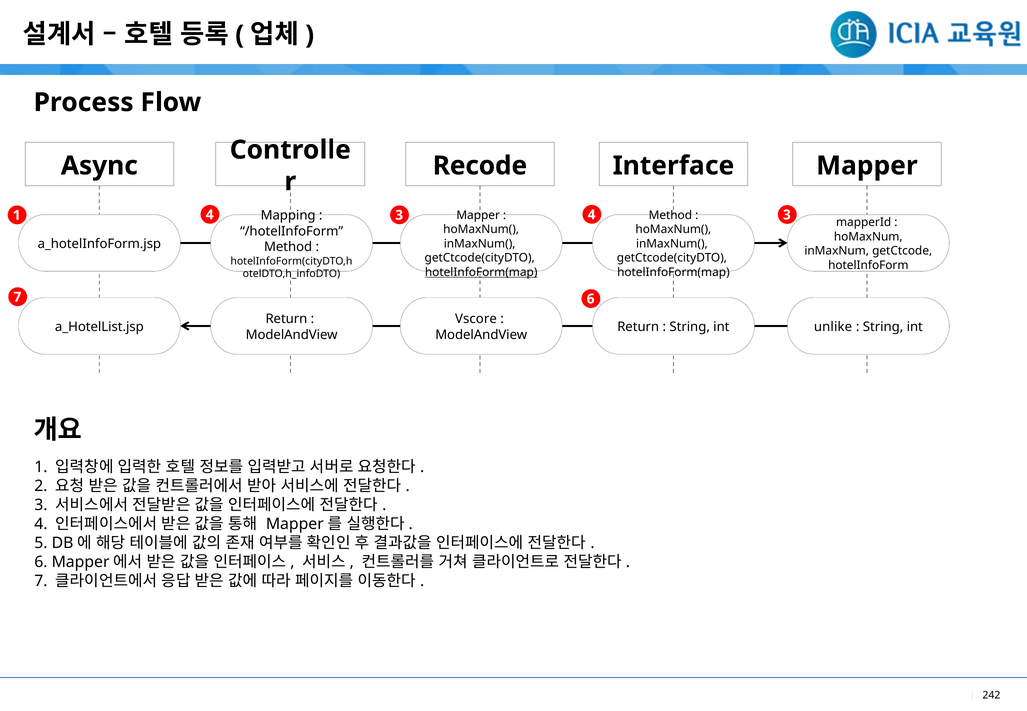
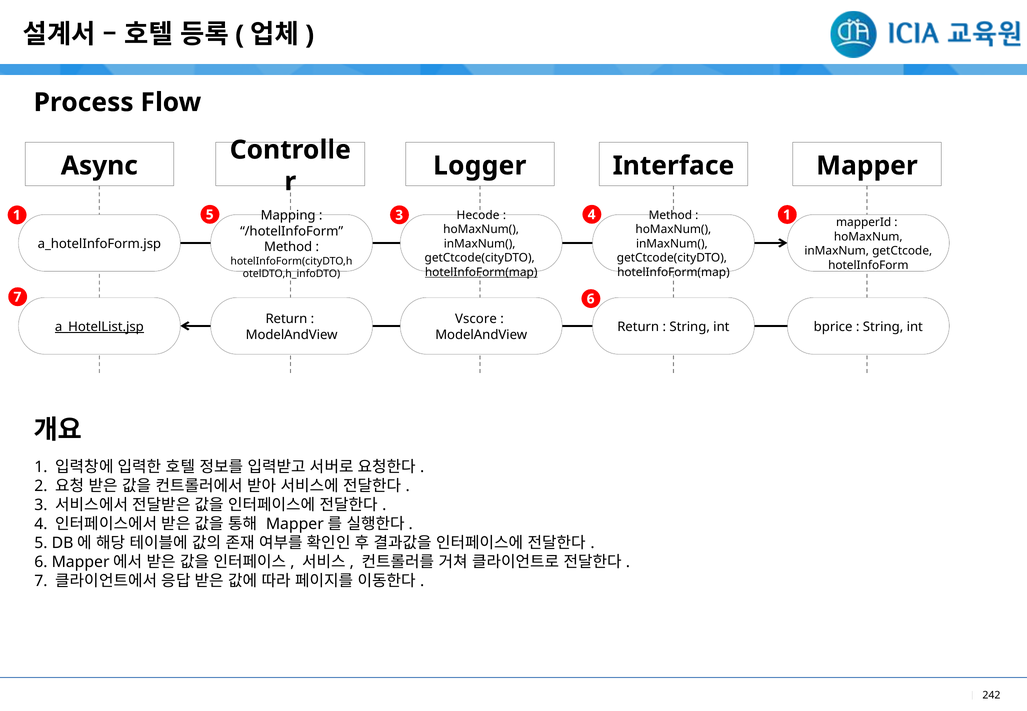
Recode: Recode -> Logger (480, 166)
Mapper: Mapper -> Hecode (478, 215)
1 4: 4 -> 5 (210, 215)
3 4 3: 3 -> 1 (787, 215)
a_HotelList.jsp underline: none -> present (99, 327)
unlike: unlike -> bprice (833, 327)
